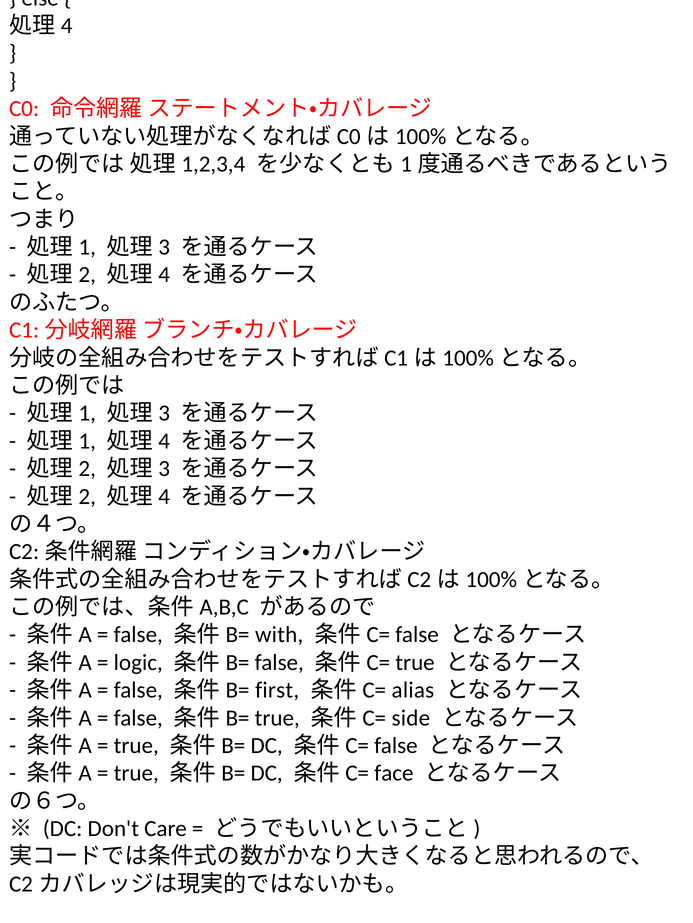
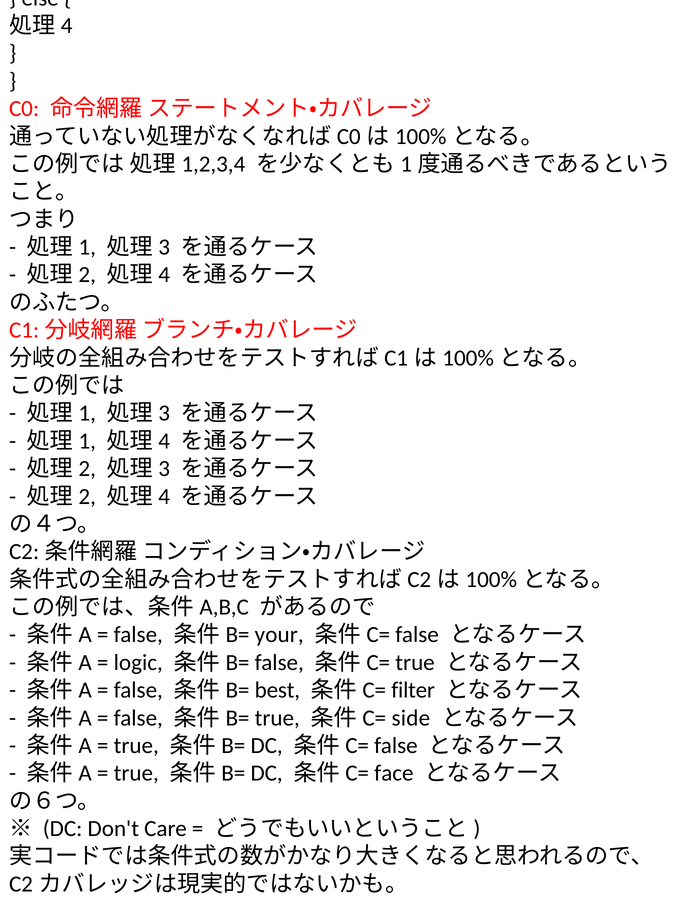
with: with -> your (279, 636)
first: first -> best (277, 691)
alias: alias -> filter (413, 691)
